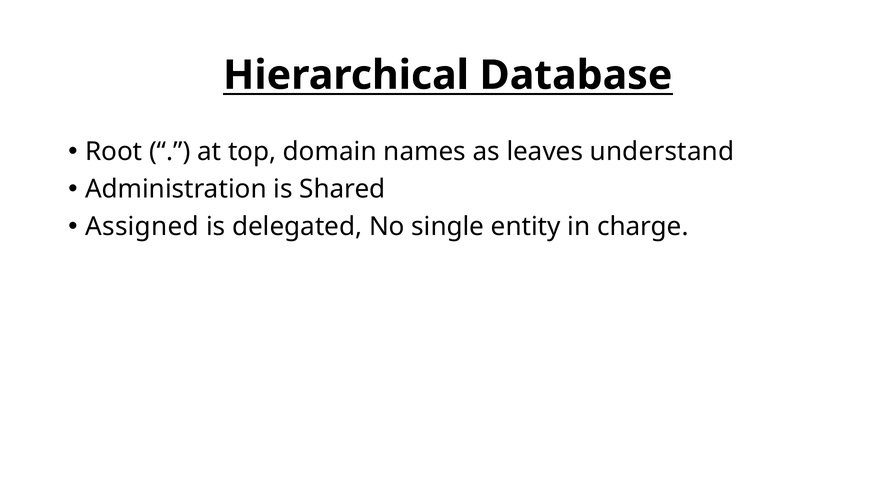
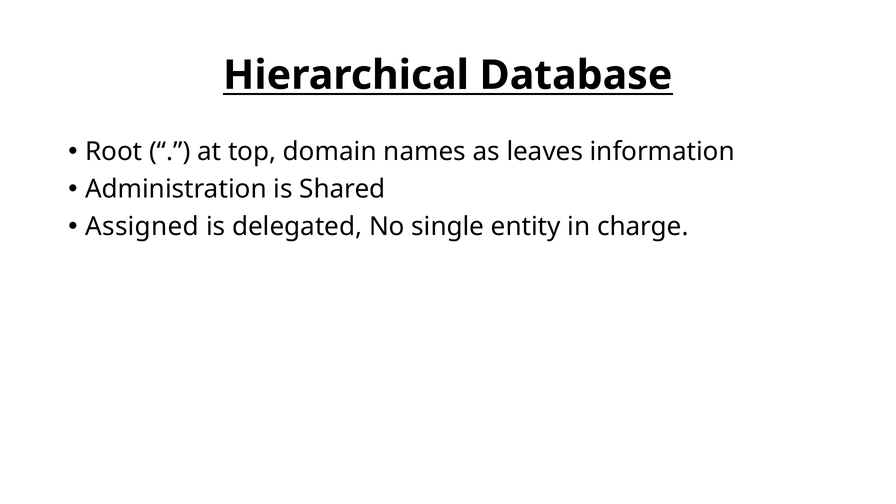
understand: understand -> information (662, 151)
